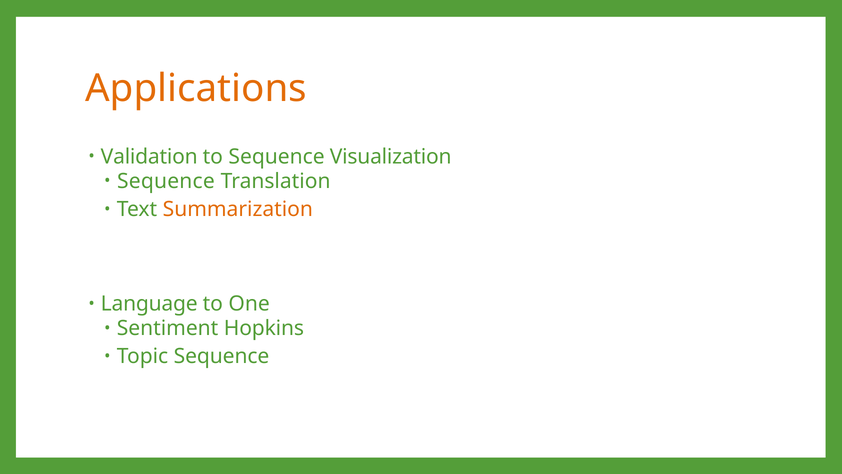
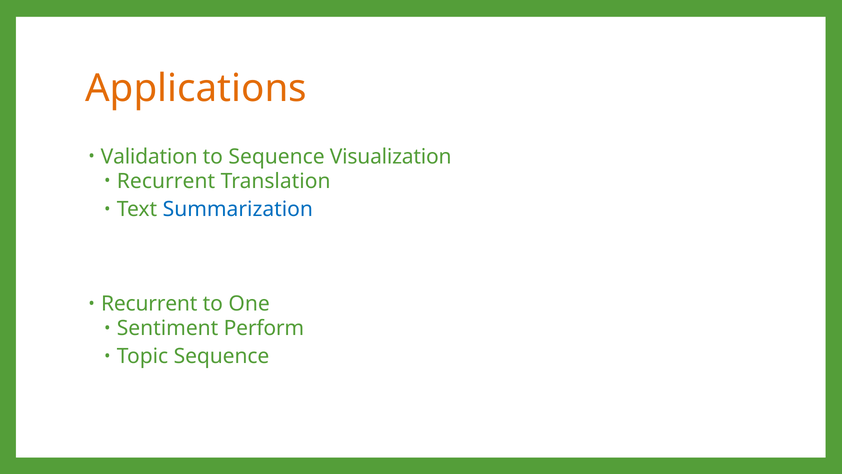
Sequence: Sequence -> Recurrent (166, 181)
Summarization colour: orange -> blue (238, 209)
Language: Language -> Recurrent (149, 303)
Hopkins: Hopkins -> Perform (264, 328)
